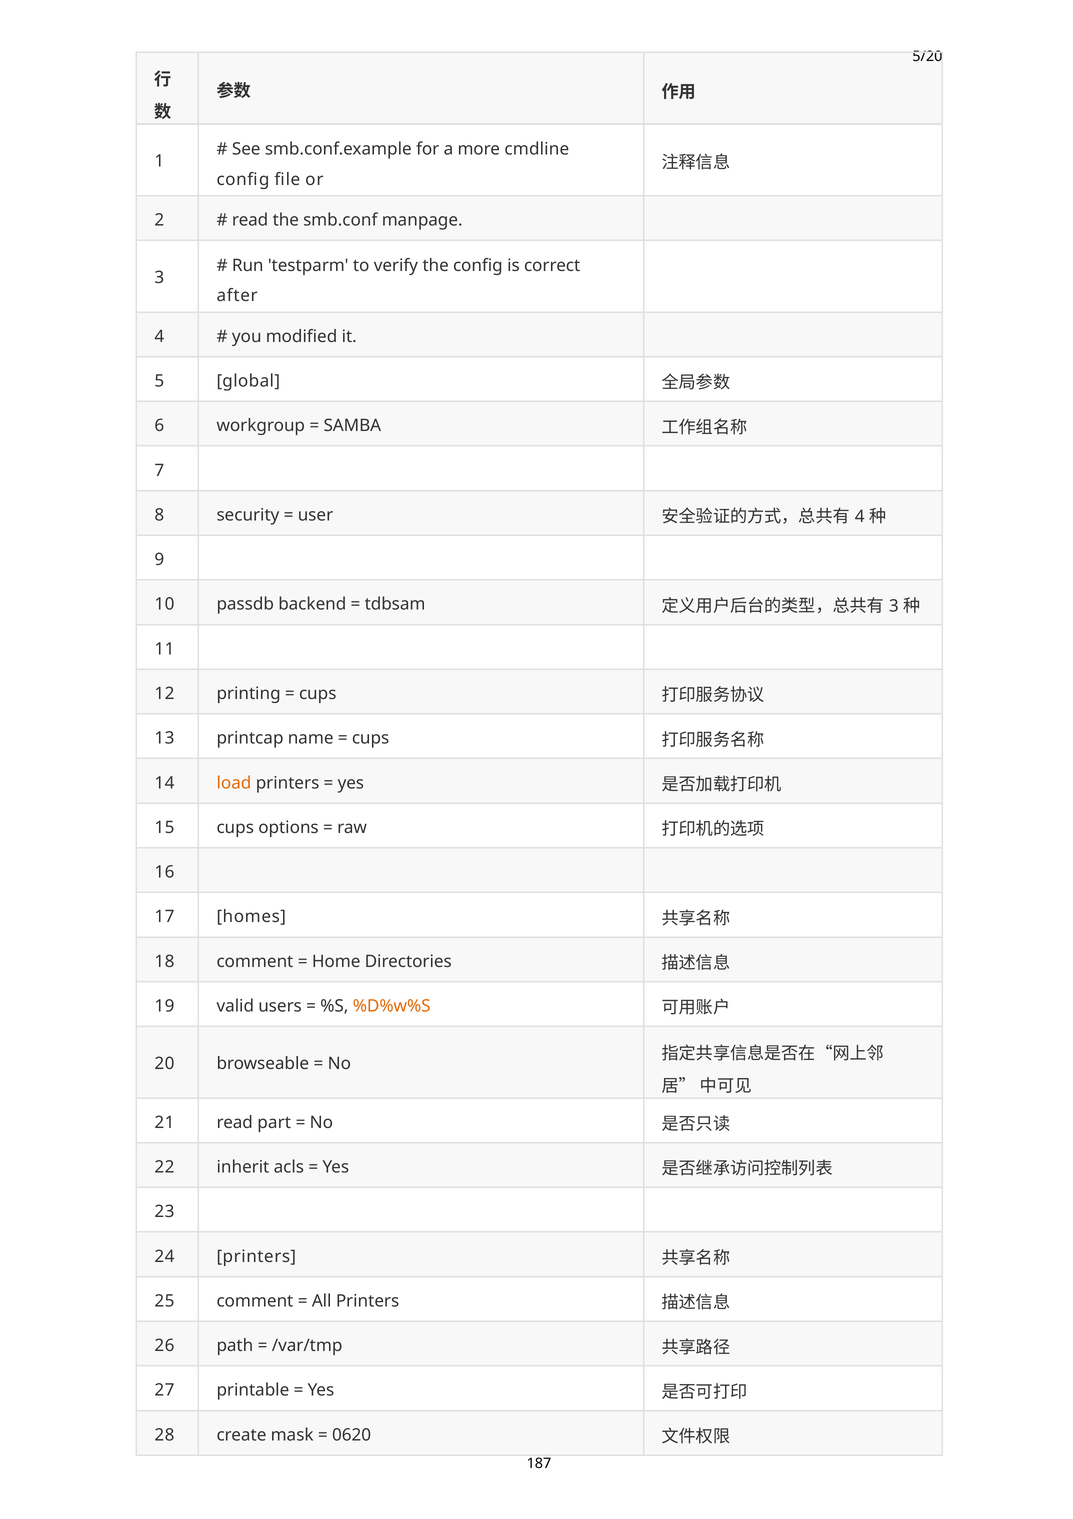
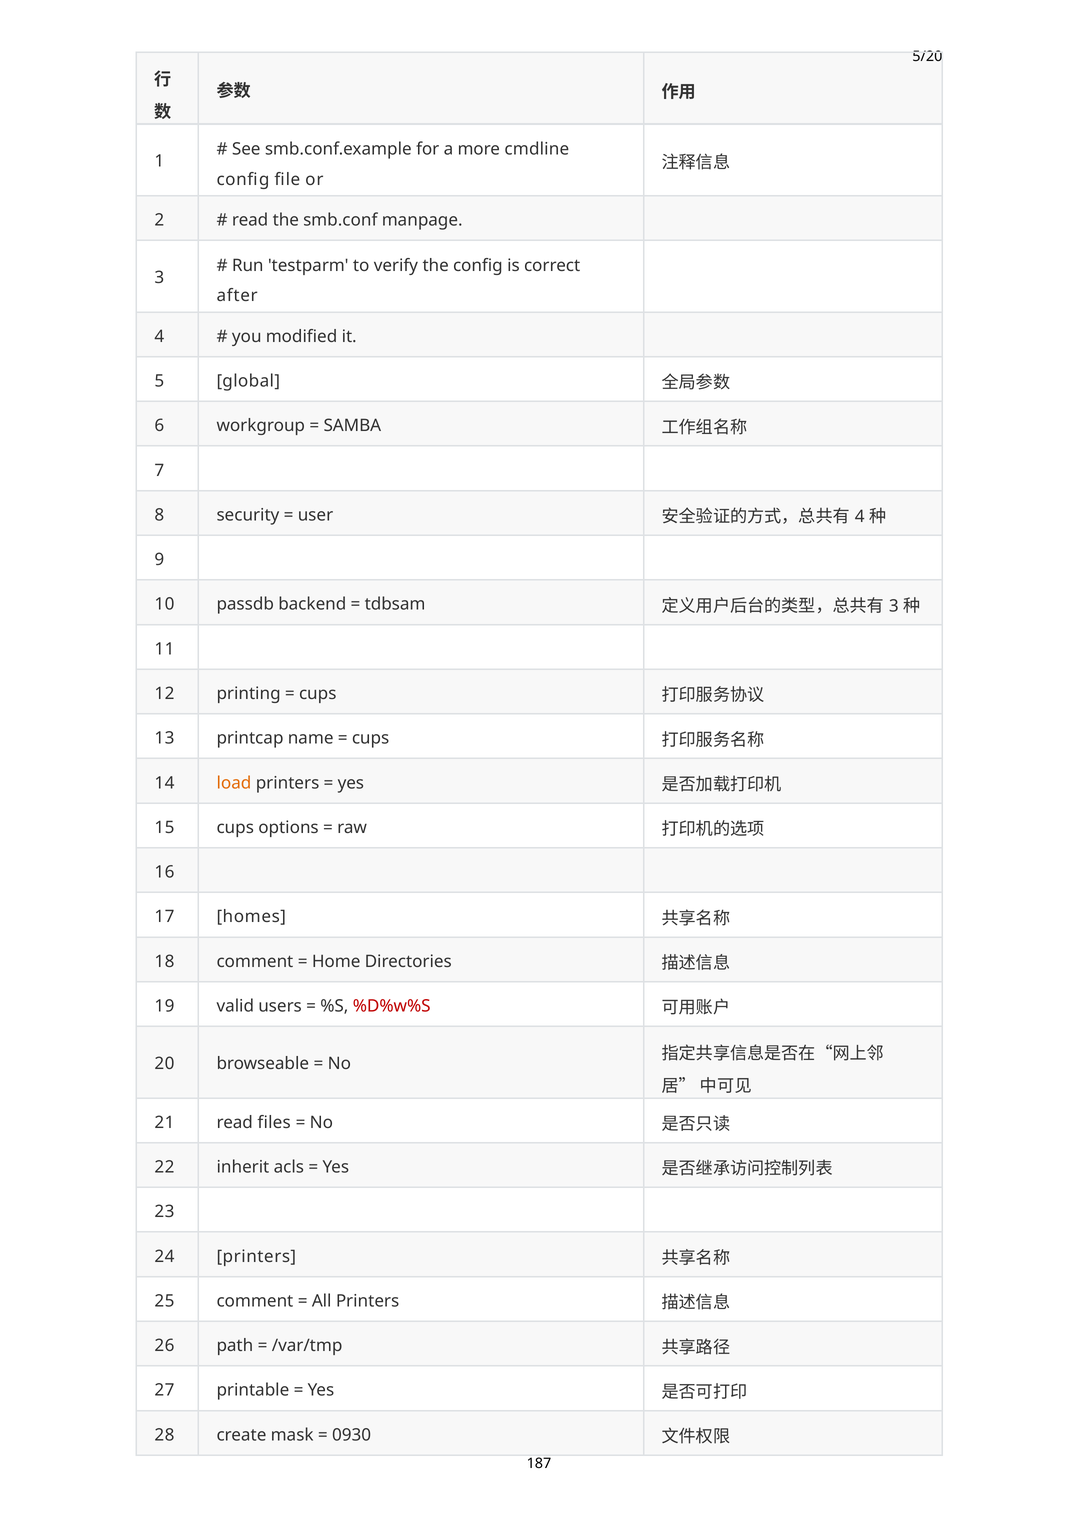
%D%w%S colour: orange -> red (392, 1006)
part: part -> files (274, 1122)
0620: 0620 -> 0930 (352, 1434)
